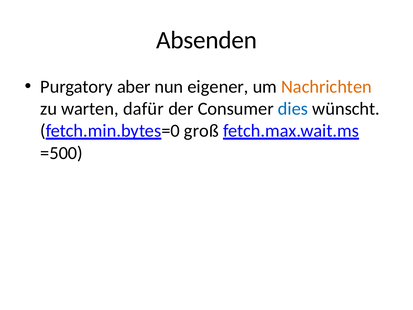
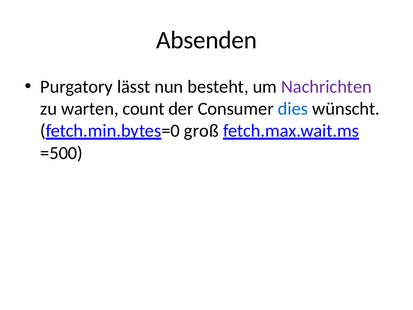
aber: aber -> lässt (134, 87)
eigener: eigener -> besteht (218, 87)
Nachrichten colour: orange -> purple (326, 87)
dafür: dafür -> count (144, 109)
